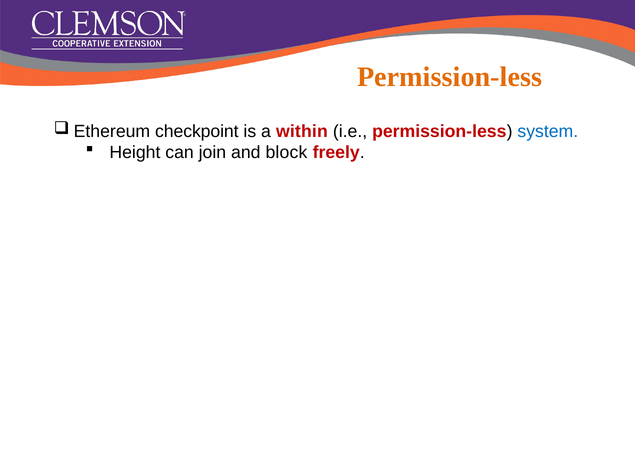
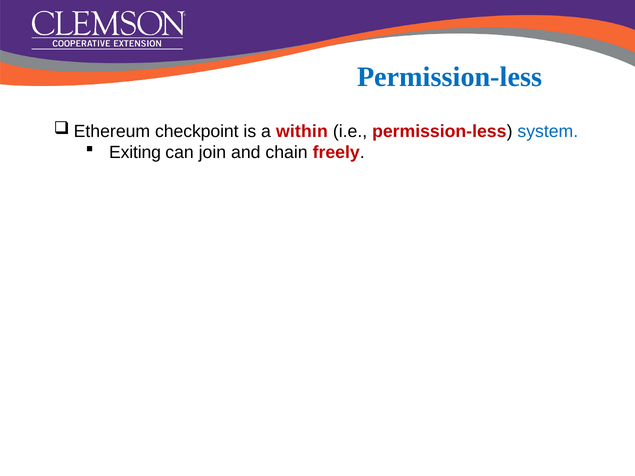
Permission-less colour: orange -> blue (450, 77)
Height: Height -> Exiting (135, 153)
block: block -> chain (287, 153)
